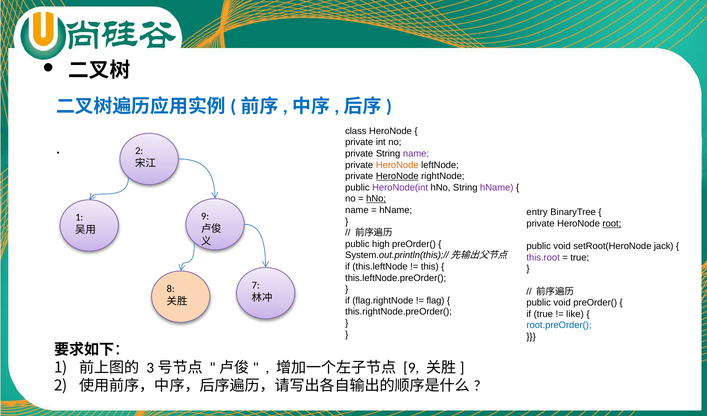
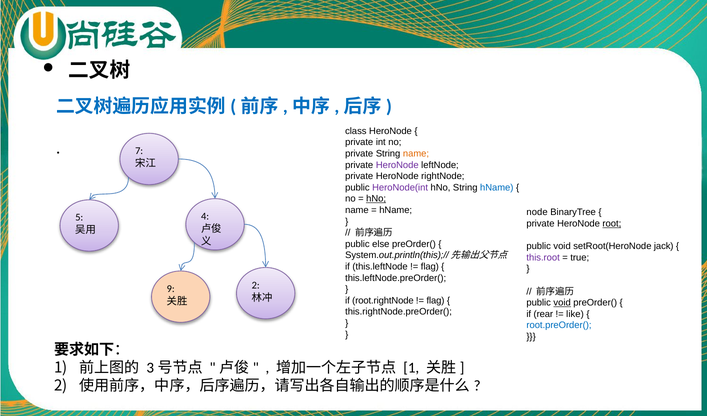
2: 2 -> 7 (139, 151)
name colour: purple -> orange (416, 154)
HeroNode colour: orange -> purple (397, 165)
HeroNode underline: present -> none (397, 176)
hName colour: purple -> blue (497, 188)
entry: entry -> node (537, 212)
9: 9 -> 4 (205, 217)
1: 1 -> 5 (79, 218)
high: high -> else (381, 244)
this: this -> flag (430, 267)
7: 7 -> 2 (256, 285)
8: 8 -> 9 (171, 289)
flag.rightNode: flag.rightNode -> root.rightNode (383, 301)
void underline: none -> present (562, 303)
if true: true -> rear (543, 314)
9: 9 -> 1 (411, 368)
